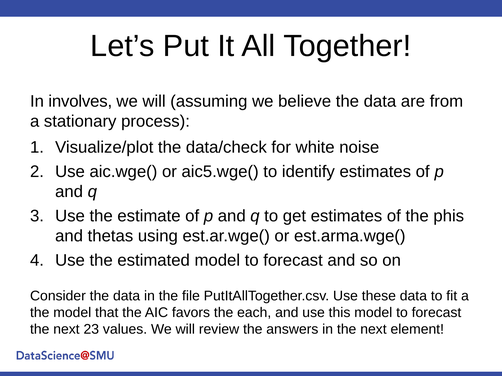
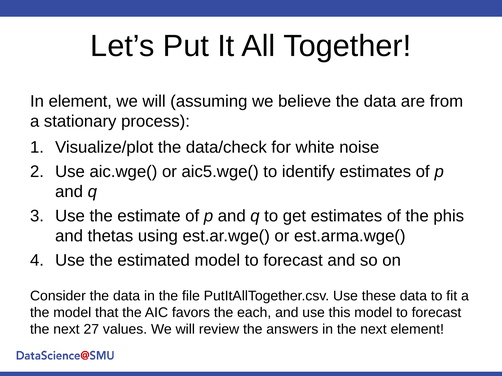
In involves: involves -> element (80, 102)
23: 23 -> 27 (91, 330)
